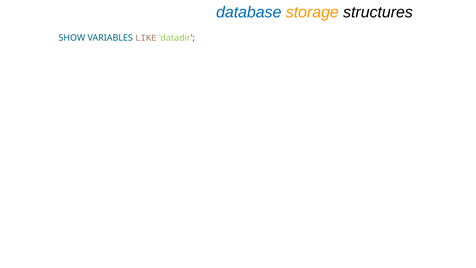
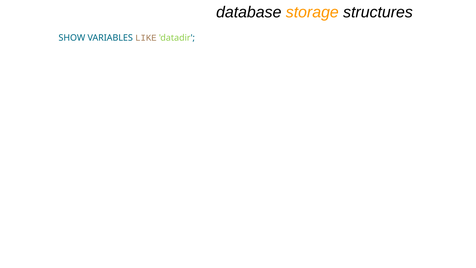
database colour: blue -> black (249, 12)
